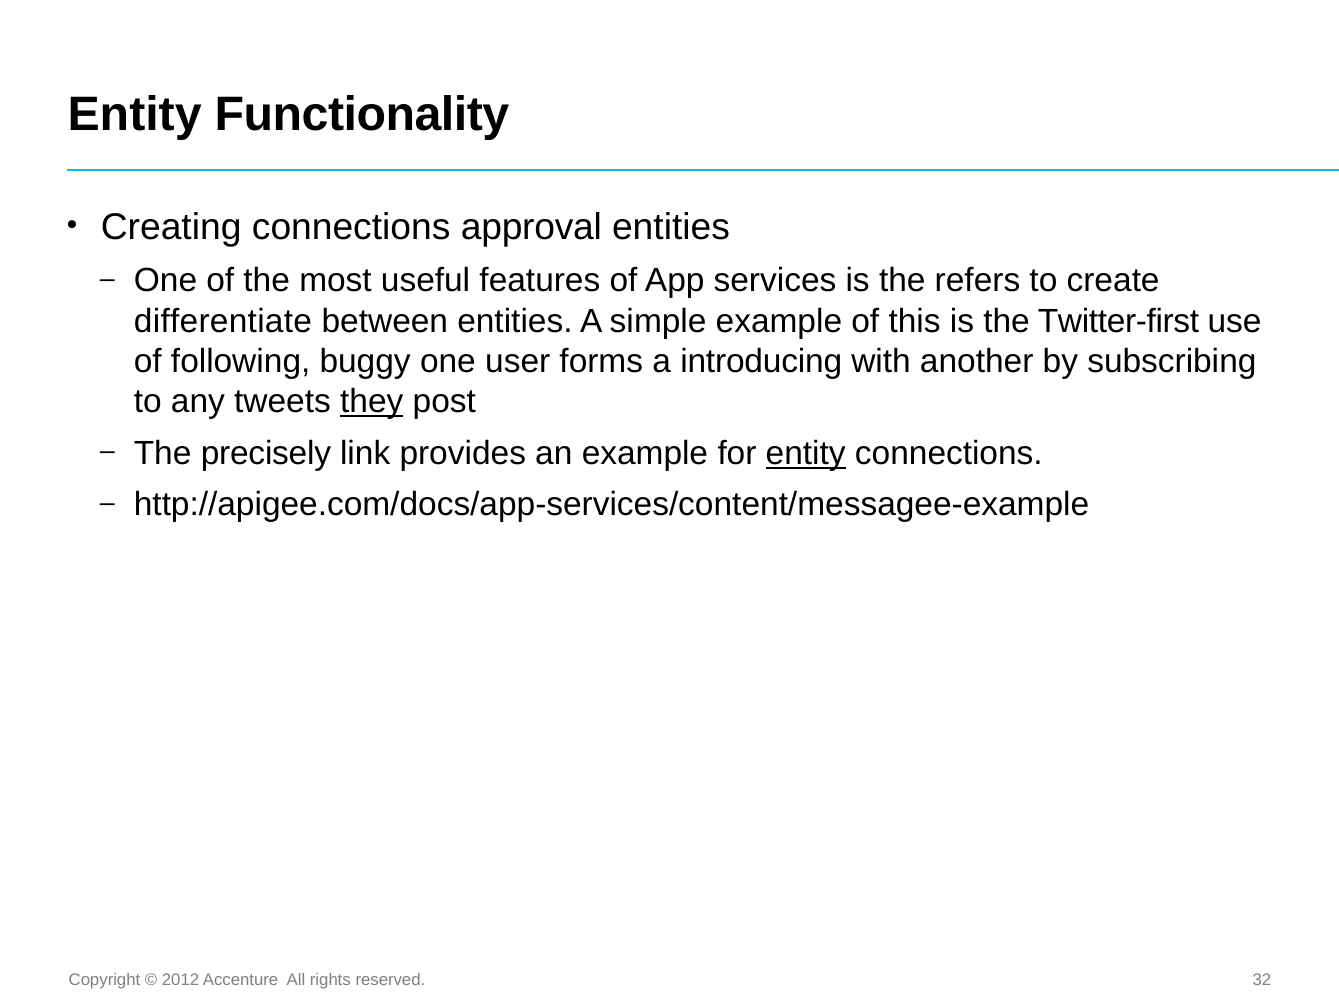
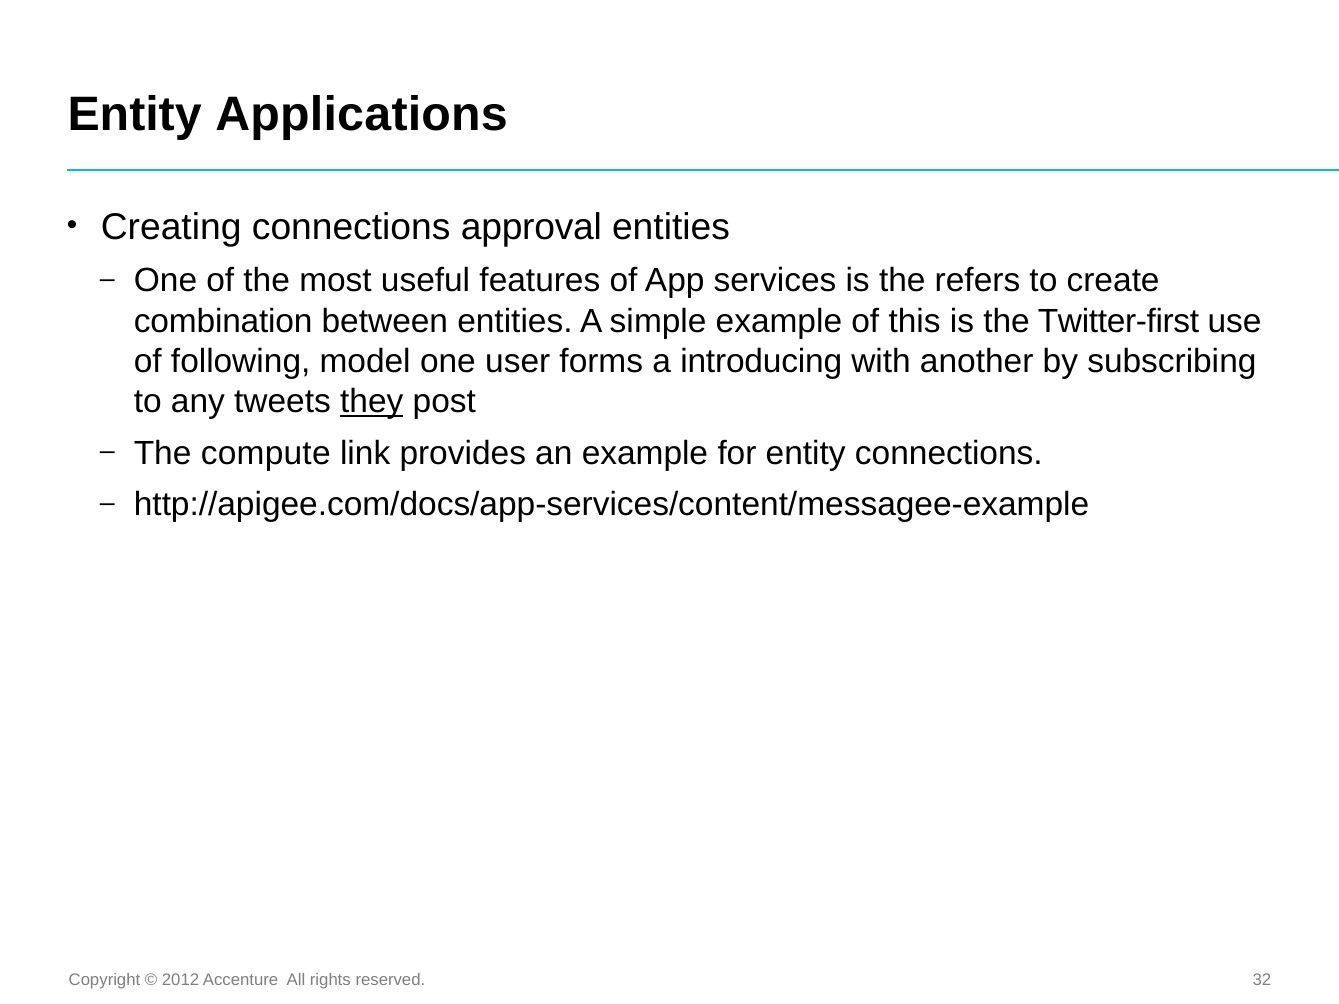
Functionality: Functionality -> Applications (362, 114)
differentiate: differentiate -> combination (223, 321)
buggy: buggy -> model (365, 361)
precisely: precisely -> compute (266, 453)
entity underline: present -> none (806, 453)
